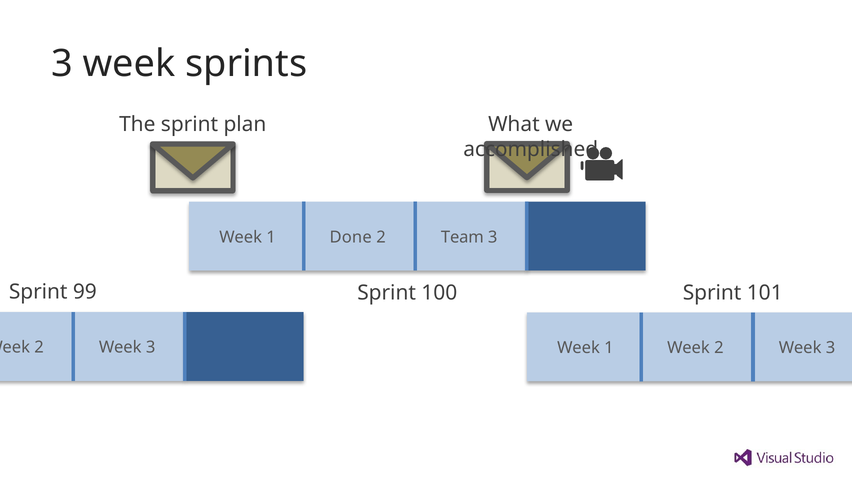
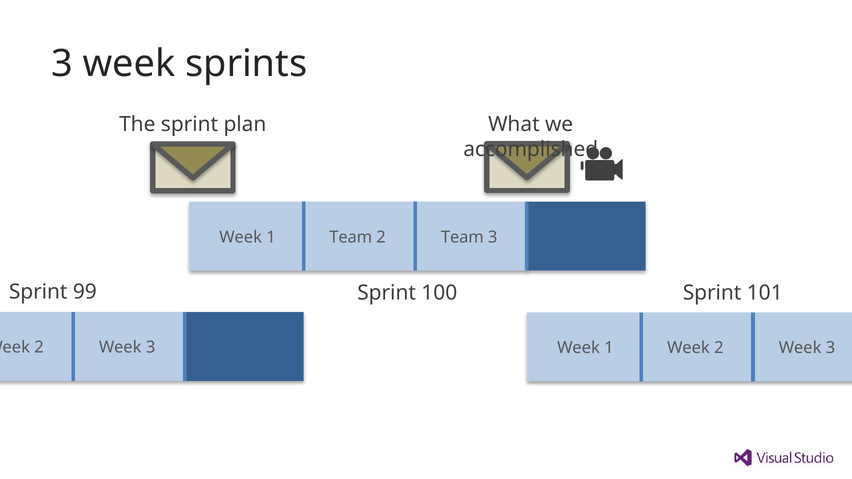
1 Done: Done -> Team (351, 237)
